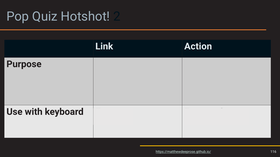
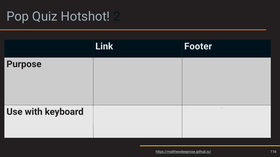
Link Action: Action -> Footer (198, 46)
